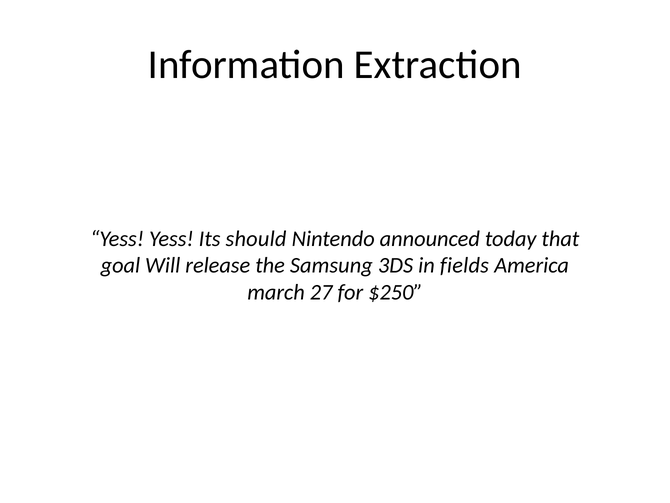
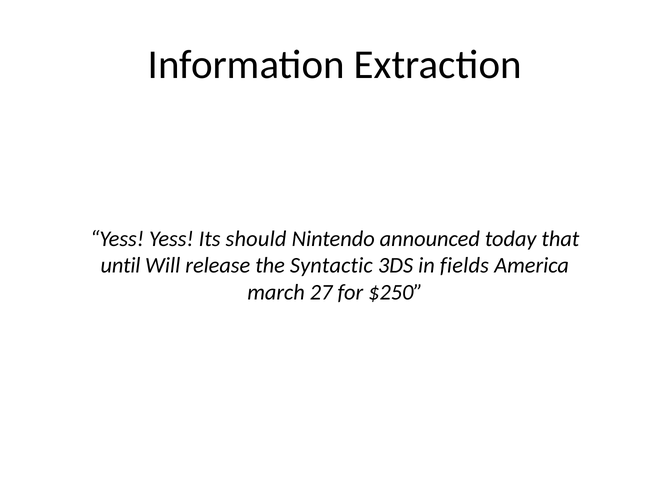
goal: goal -> until (121, 265)
Samsung: Samsung -> Syntactic (331, 265)
